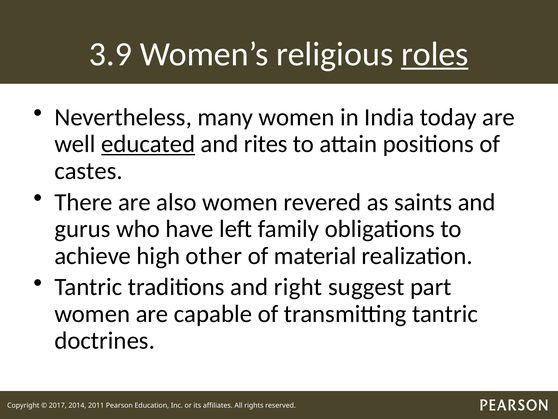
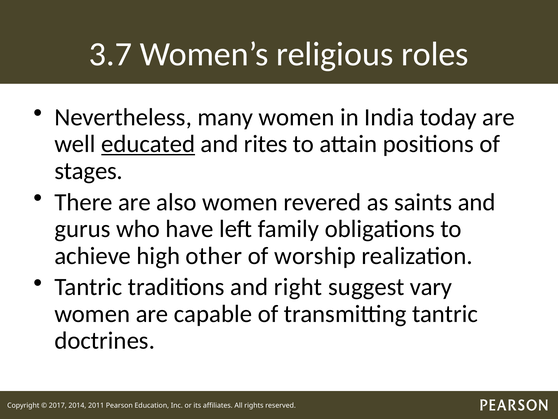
3.9: 3.9 -> 3.7 (111, 54)
roles underline: present -> none (435, 54)
castes: castes -> stages (89, 171)
material: material -> worship (315, 256)
part: part -> vary (431, 287)
